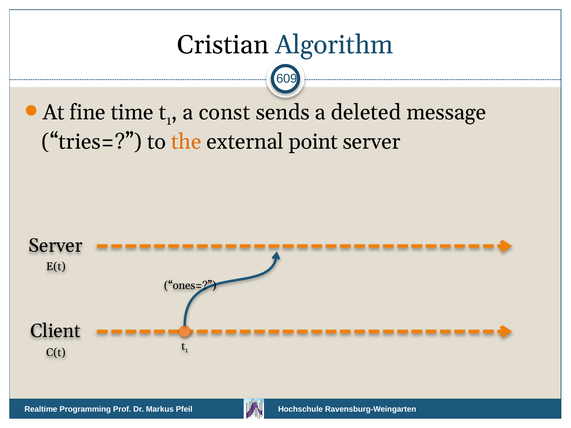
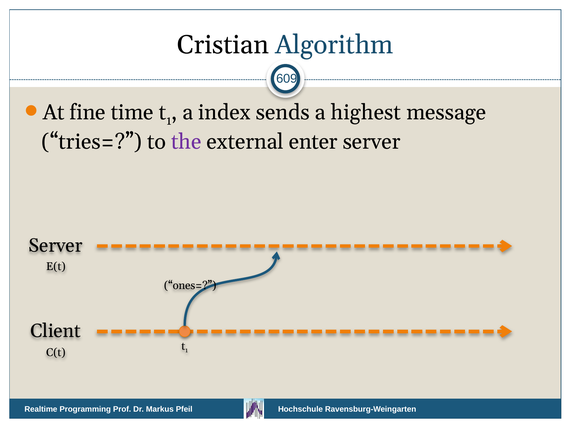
const: const -> index (225, 113)
deleted: deleted -> highest (366, 113)
the colour: orange -> purple (186, 142)
point: point -> enter (313, 142)
